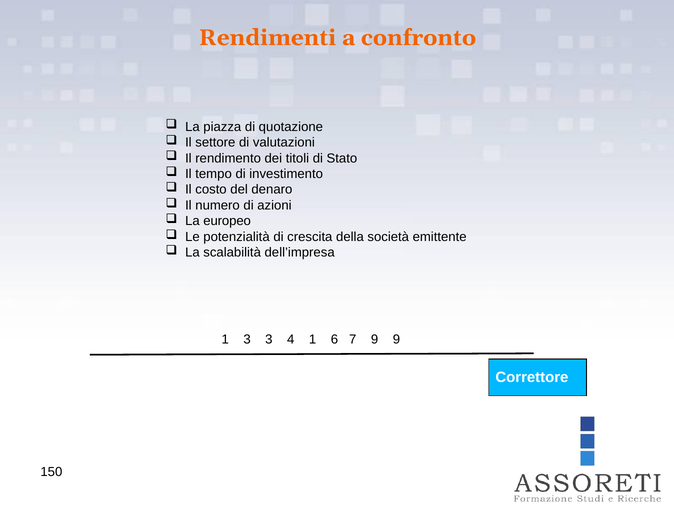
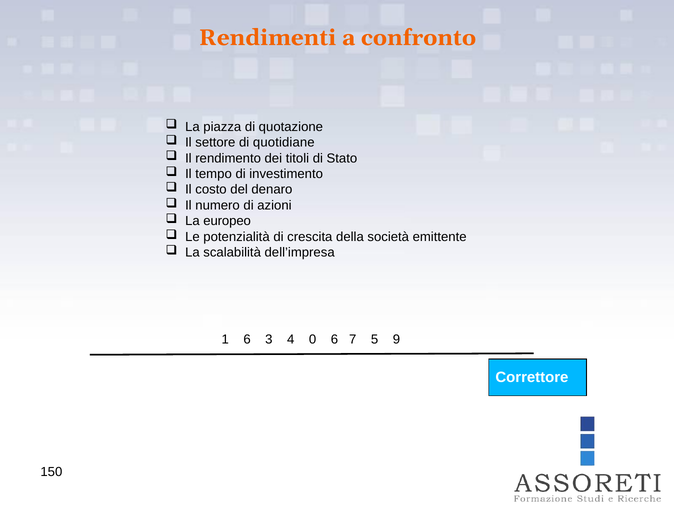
valutazioni: valutazioni -> quotidiane (284, 143)
1 3: 3 -> 6 (247, 340)
4 1: 1 -> 0 (313, 340)
7 9: 9 -> 5 (375, 340)
